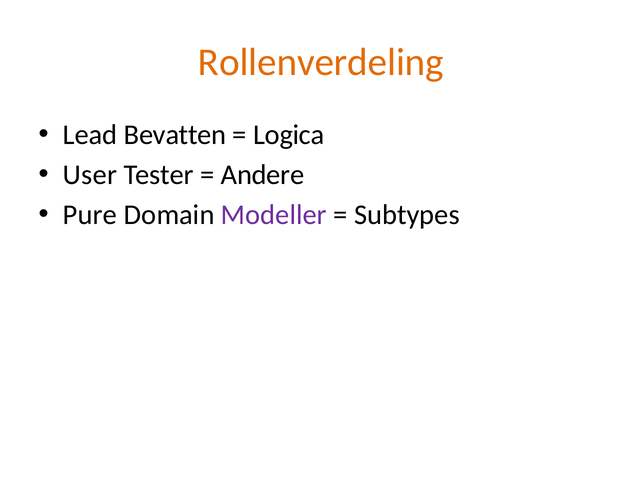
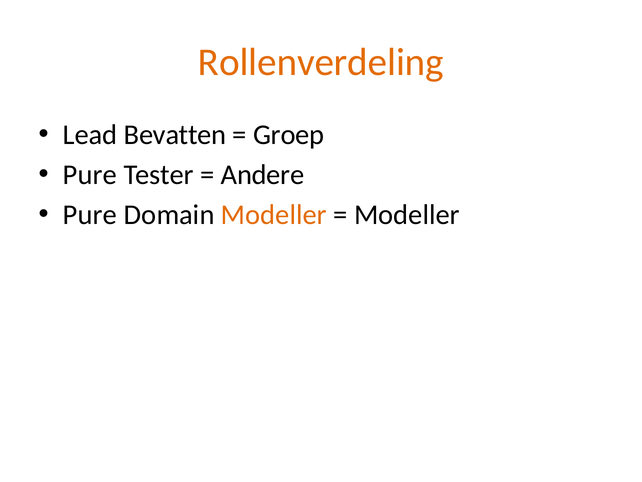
Logica: Logica -> Groep (289, 135)
User: User -> Pure (90, 175)
Modeller colour: purple -> orange (274, 215)
Subtypes: Subtypes -> Modeller (407, 215)
